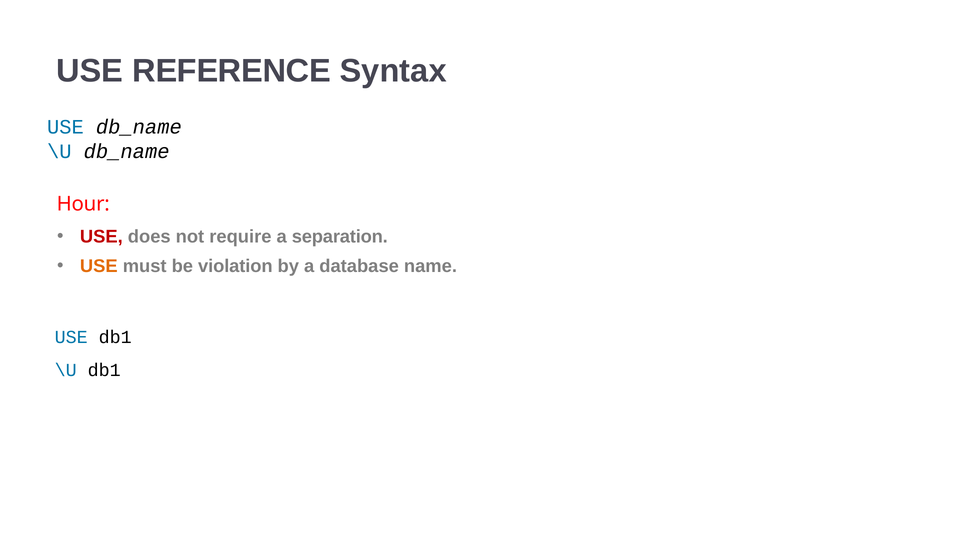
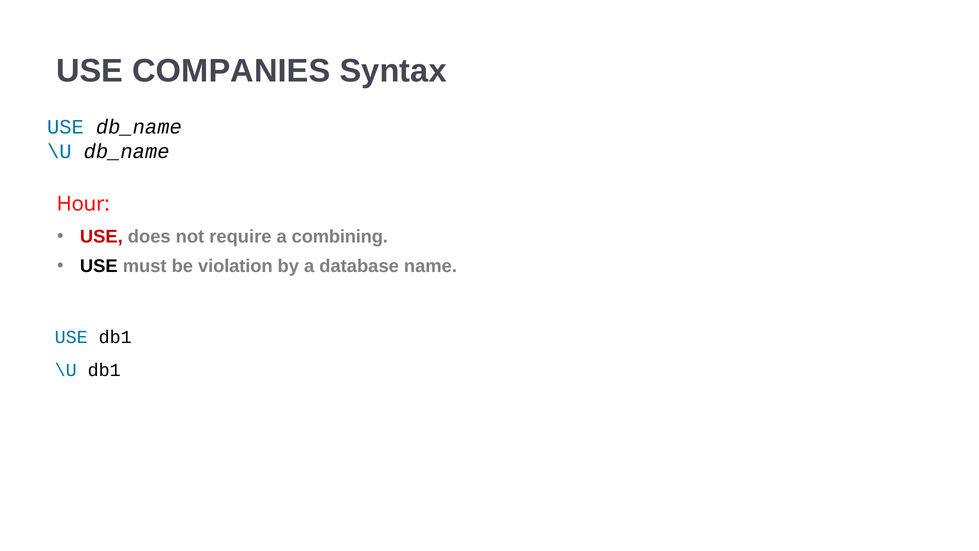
REFERENCE: REFERENCE -> COMPANIES (231, 71)
separation: separation -> combining (340, 237)
USE colour: orange -> black (99, 266)
